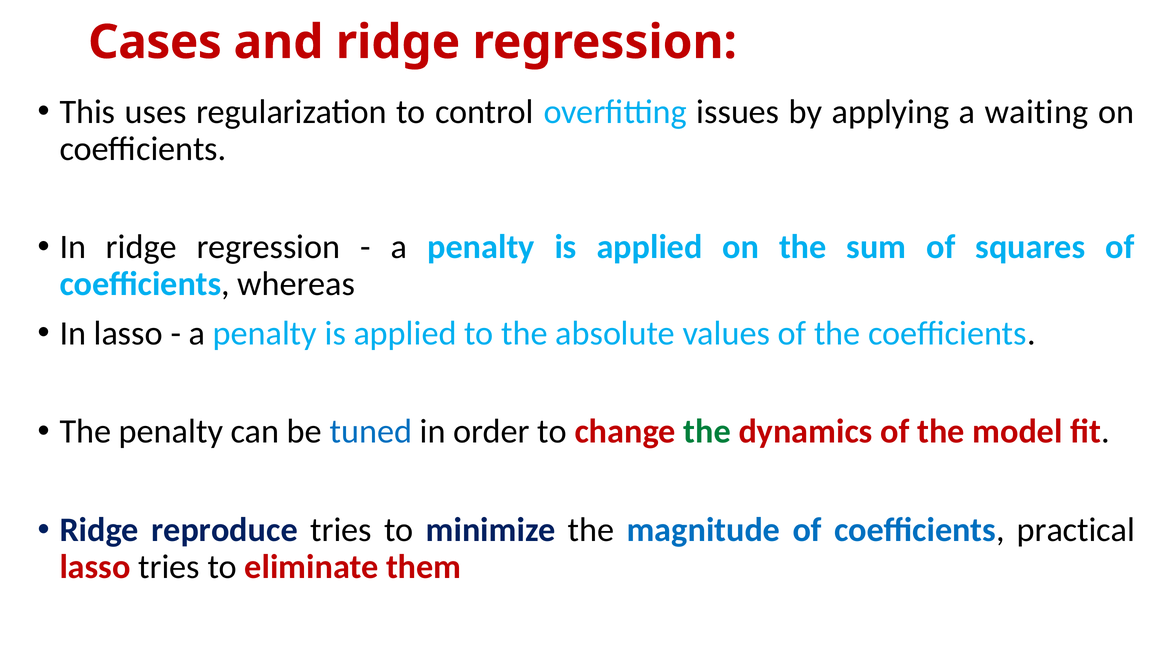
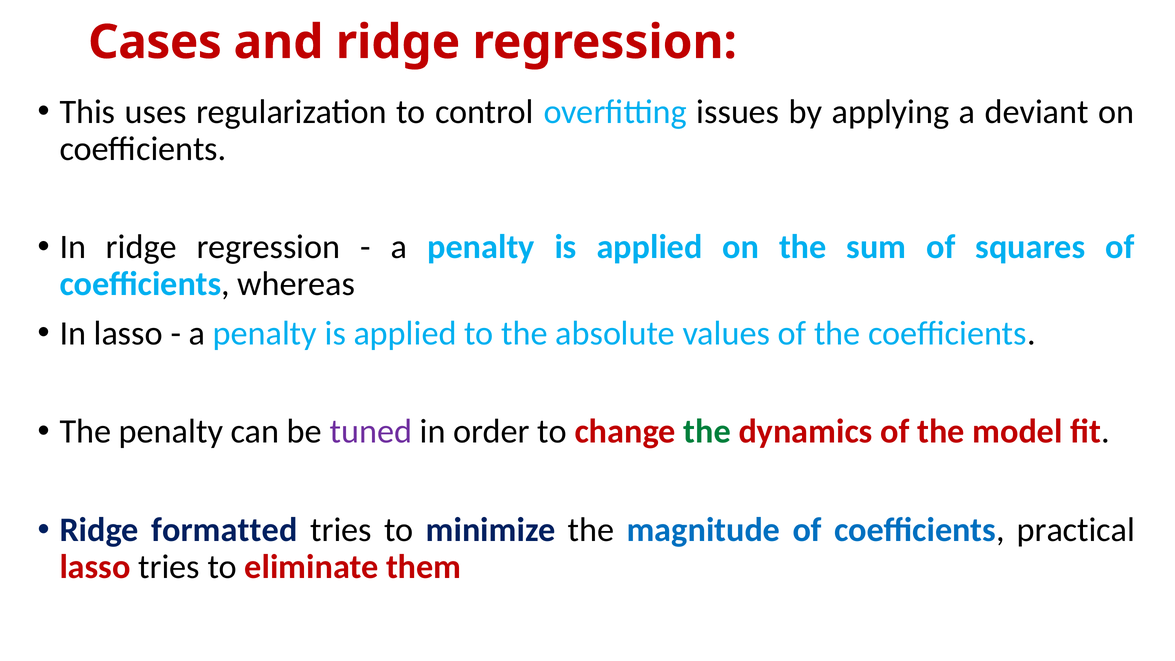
waiting: waiting -> deviant (1037, 112)
tuned colour: blue -> purple (371, 432)
reproduce: reproduce -> formatted (224, 530)
